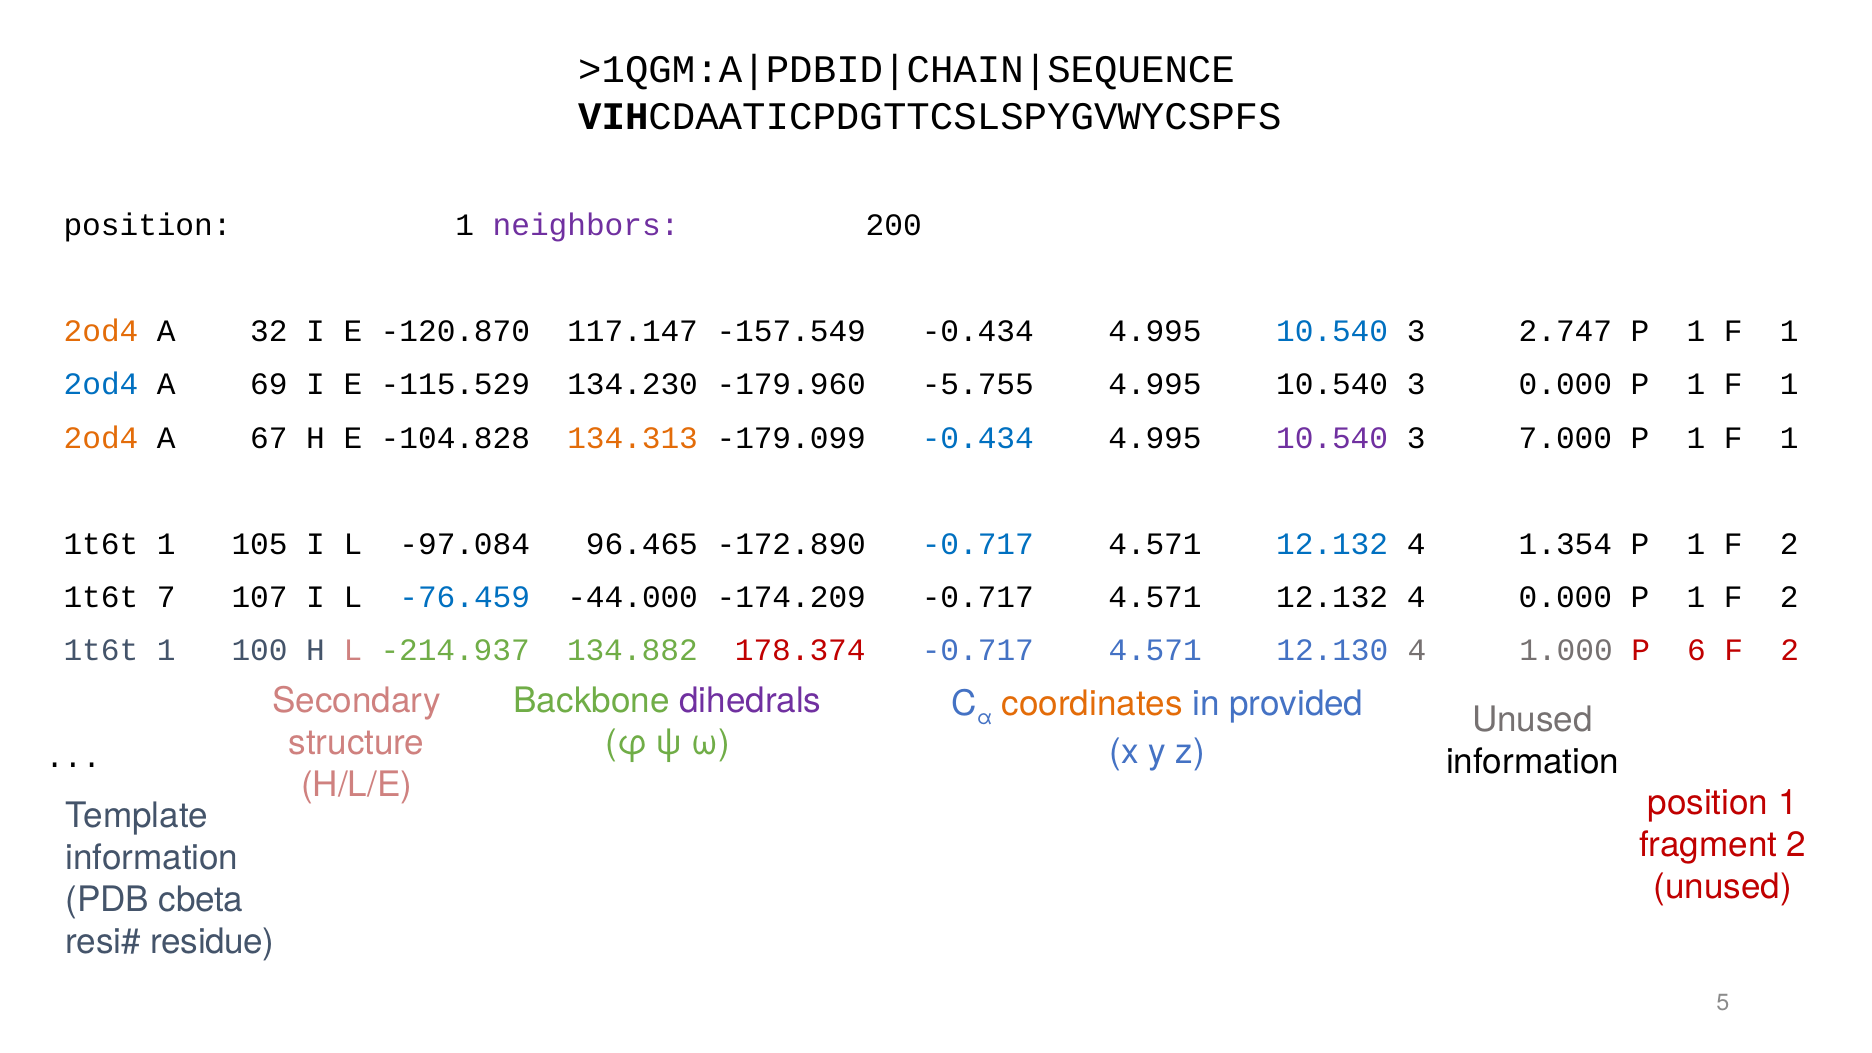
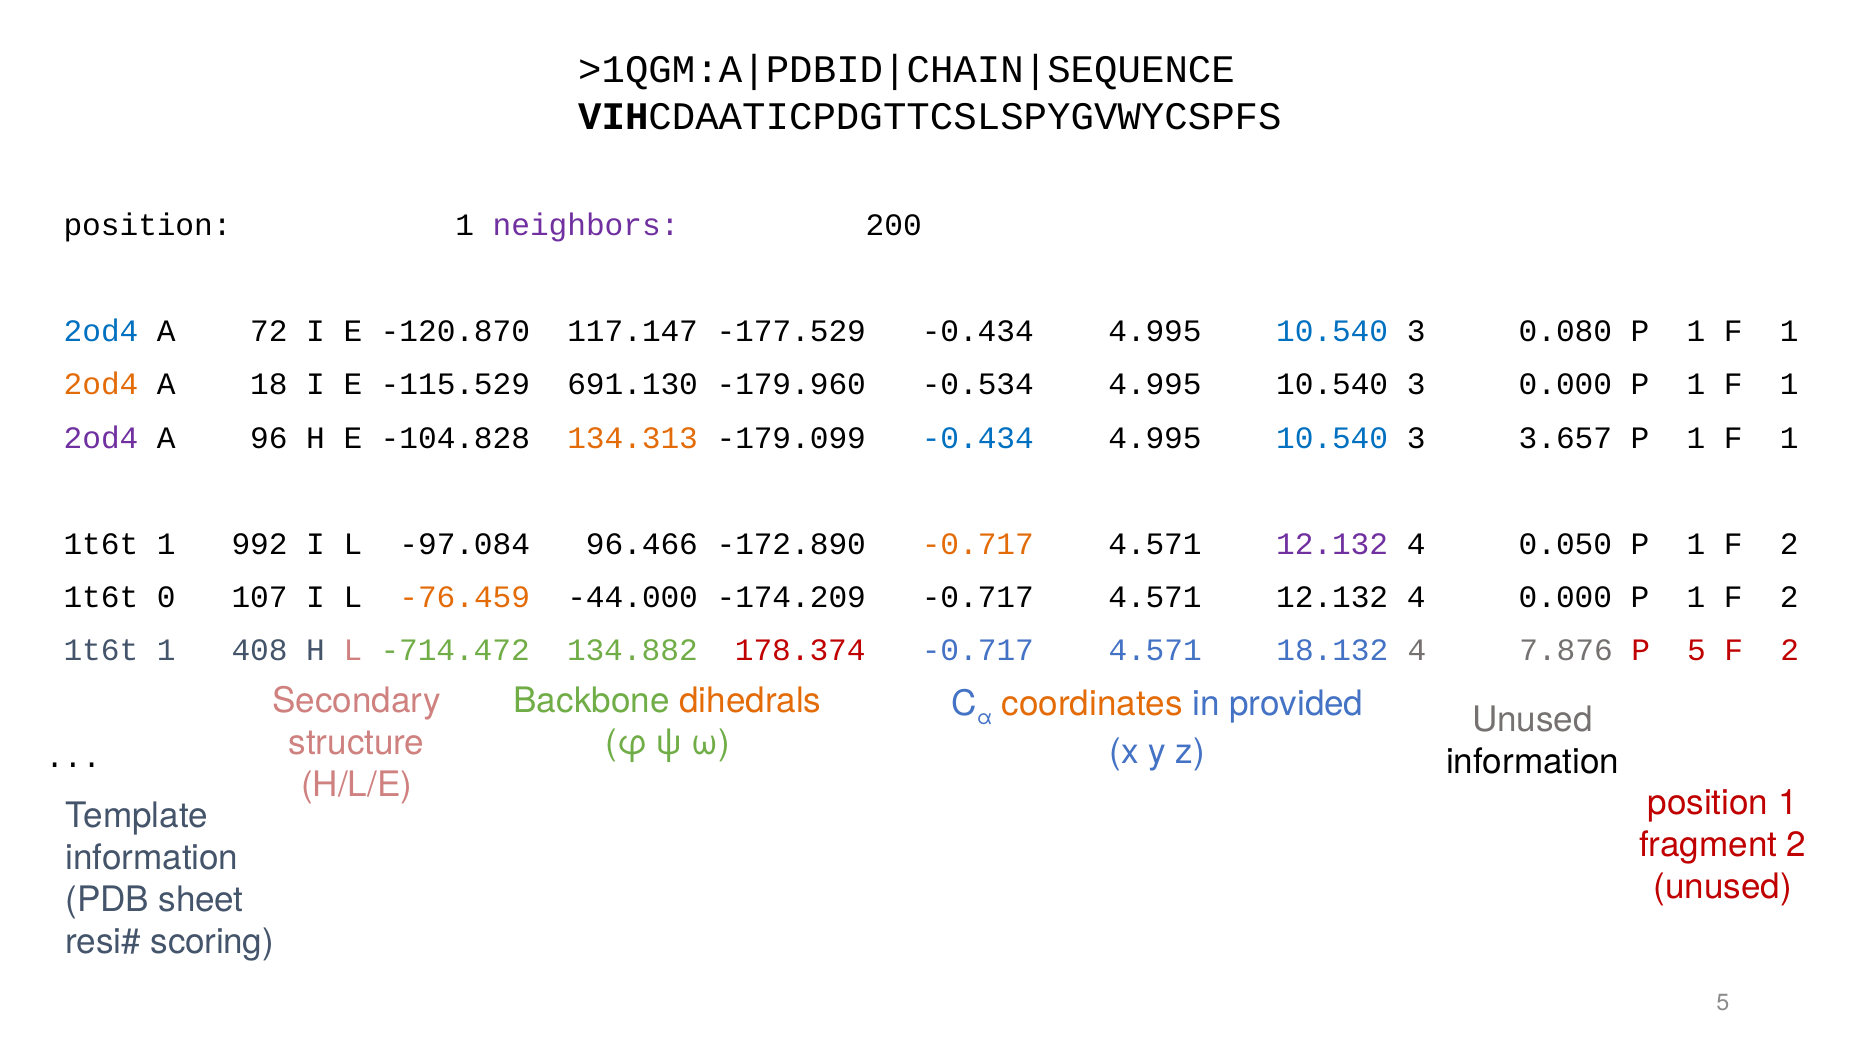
2od4 colour: orange -> blue (101, 331)
32: 32 -> 72 (269, 331)
-157.549: -157.549 -> -177.529 (791, 331)
2.747: 2.747 -> 0.080 (1565, 331)
2od4 colour: blue -> orange (101, 385)
69: 69 -> 18 (269, 385)
134.230: 134.230 -> 691.130 (633, 385)
-5.755: -5.755 -> -0.534 (978, 385)
2od4 colour: orange -> purple (101, 438)
67: 67 -> 96 (269, 438)
10.540 colour: purple -> blue (1332, 438)
7.000: 7.000 -> 3.657 (1565, 438)
105: 105 -> 992 (260, 544)
96.465: 96.465 -> 96.466 (642, 544)
-0.717 colour: blue -> orange (978, 544)
12.132 colour: blue -> purple (1332, 544)
1.354: 1.354 -> 0.050 (1565, 544)
7: 7 -> 0 (166, 597)
-76.459 colour: blue -> orange (465, 597)
100: 100 -> 408 (260, 650)
-214.937: -214.937 -> -714.472 (455, 650)
12.130: 12.130 -> 18.132 (1332, 650)
1.000: 1.000 -> 7.876 (1566, 650)
P 6: 6 -> 5 (1696, 650)
dihedrals colour: purple -> orange (750, 701)
cbeta: cbeta -> sheet (201, 900)
residue: residue -> scoring (212, 942)
